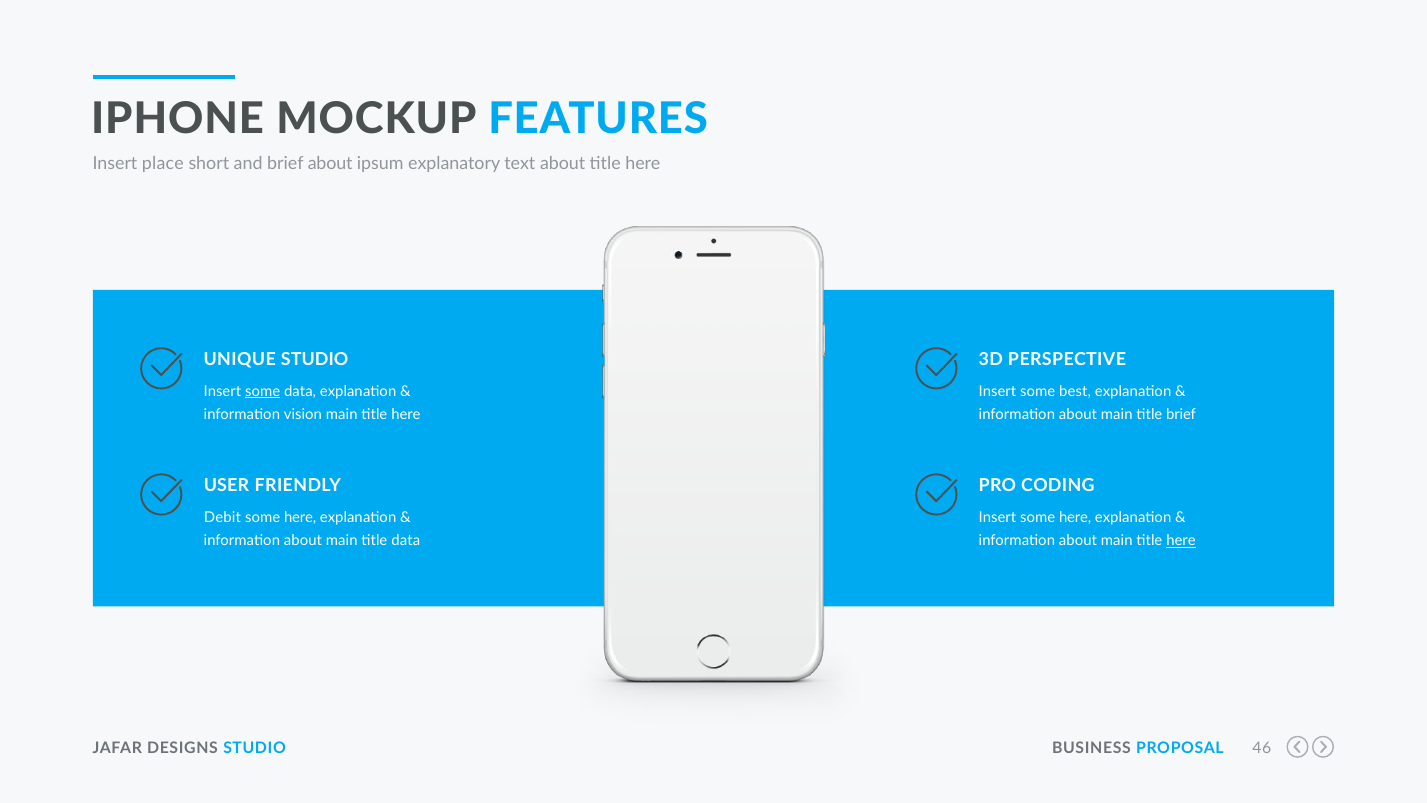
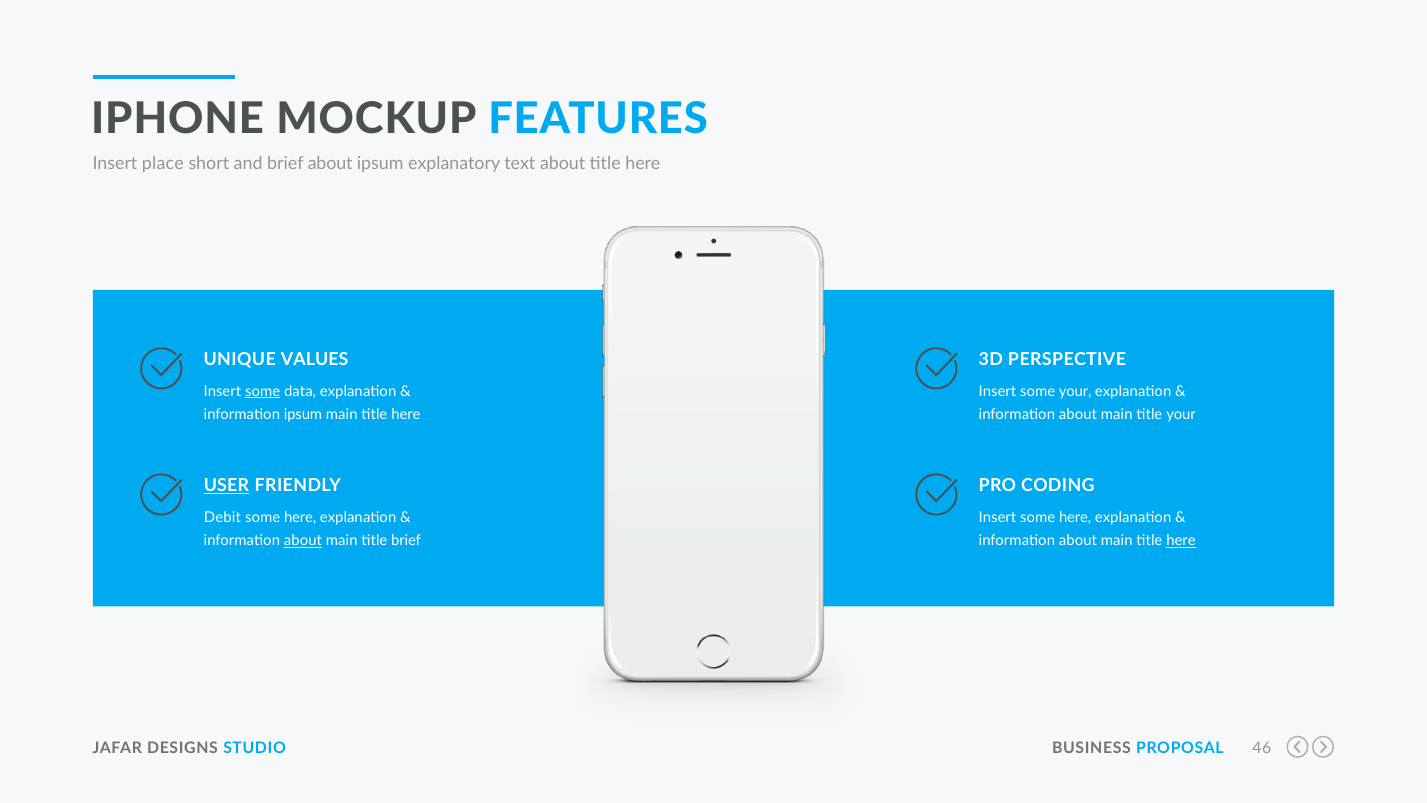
UNIQUE STUDIO: STUDIO -> VALUES (315, 359)
some best: best -> your (1075, 391)
information vision: vision -> ipsum (303, 414)
title brief: brief -> your (1181, 414)
USER underline: none -> present (226, 485)
about underline: none -> present (303, 540)
title data: data -> brief (406, 540)
